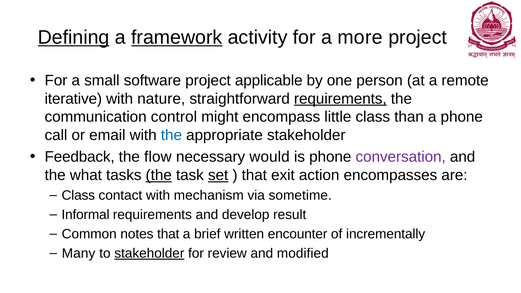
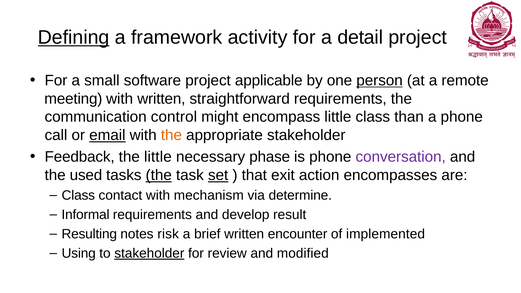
framework underline: present -> none (177, 38)
more: more -> detail (360, 38)
person underline: none -> present (380, 81)
iterative: iterative -> meeting (73, 99)
with nature: nature -> written (161, 99)
requirements underline: present -> none (340, 99)
email underline: none -> present (107, 135)
the colour: blue -> orange (171, 135)
the flow: flow -> little (158, 157)
would: would -> phase (270, 157)
what: what -> used (86, 175)
sometime: sometime -> determine (300, 195)
Common: Common -> Resulting (89, 234)
notes that: that -> risk (168, 234)
incrementally: incrementally -> implemented (386, 234)
Many: Many -> Using (79, 253)
